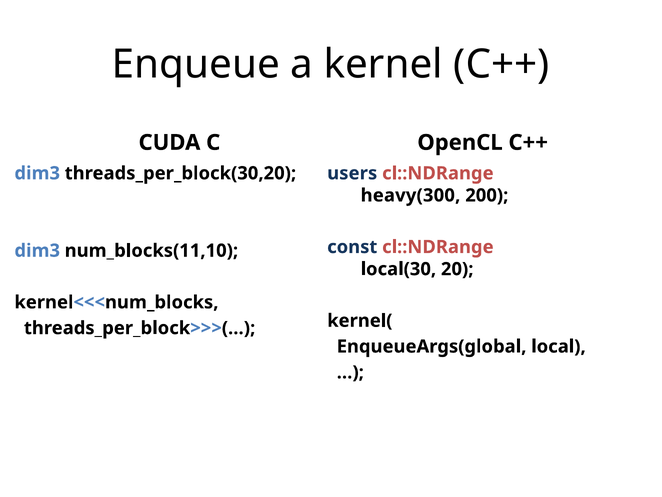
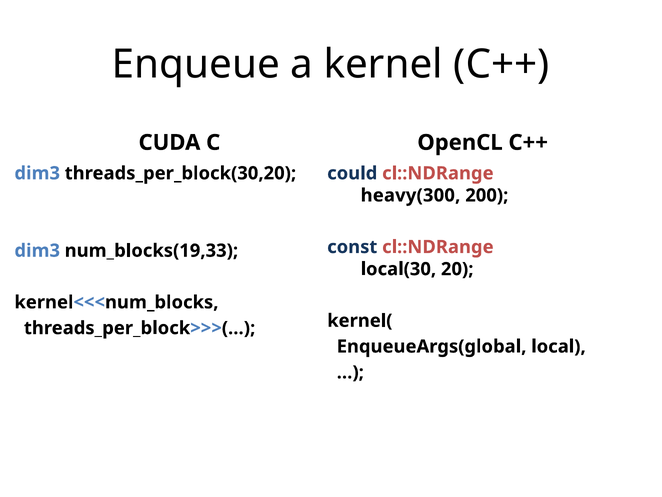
users: users -> could (352, 173)
num_blocks(11,10: num_blocks(11,10 -> num_blocks(19,33 (151, 250)
